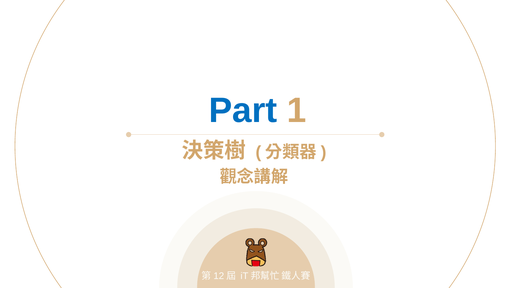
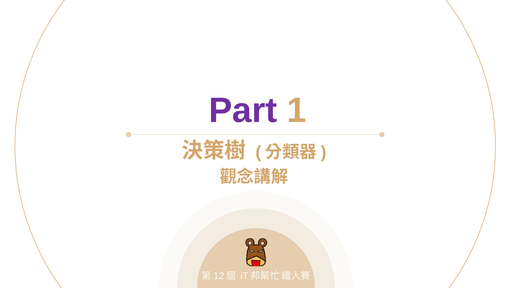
Part colour: blue -> purple (243, 111)
